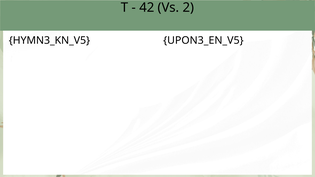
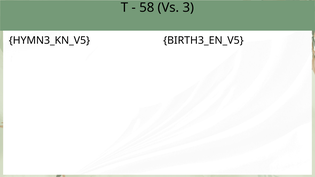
42: 42 -> 58 (147, 8)
2: 2 -> 3 (188, 8)
UPON3_EN_V5: UPON3_EN_V5 -> BIRTH3_EN_V5 (203, 40)
